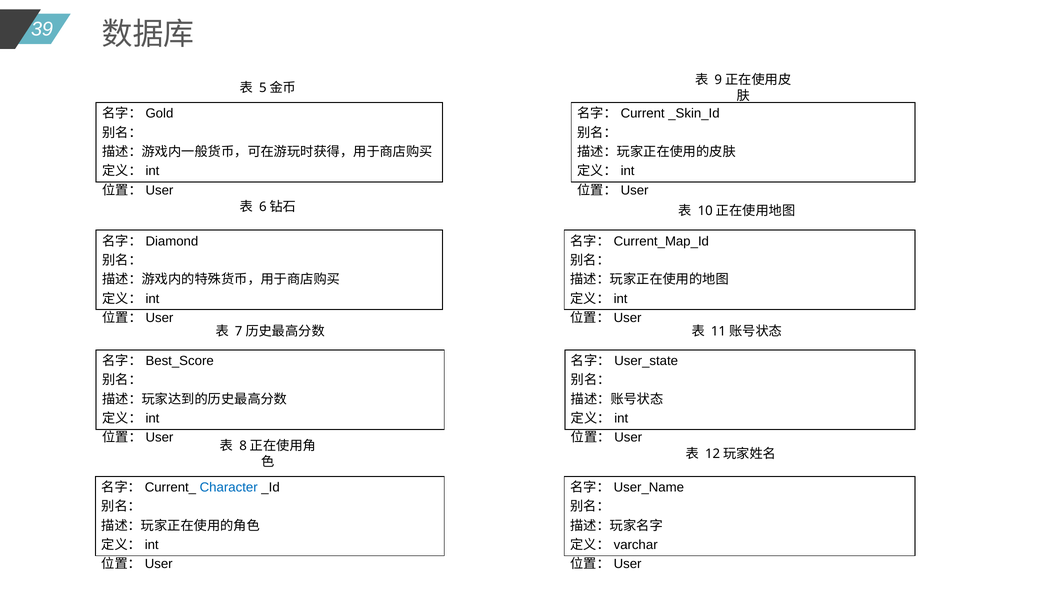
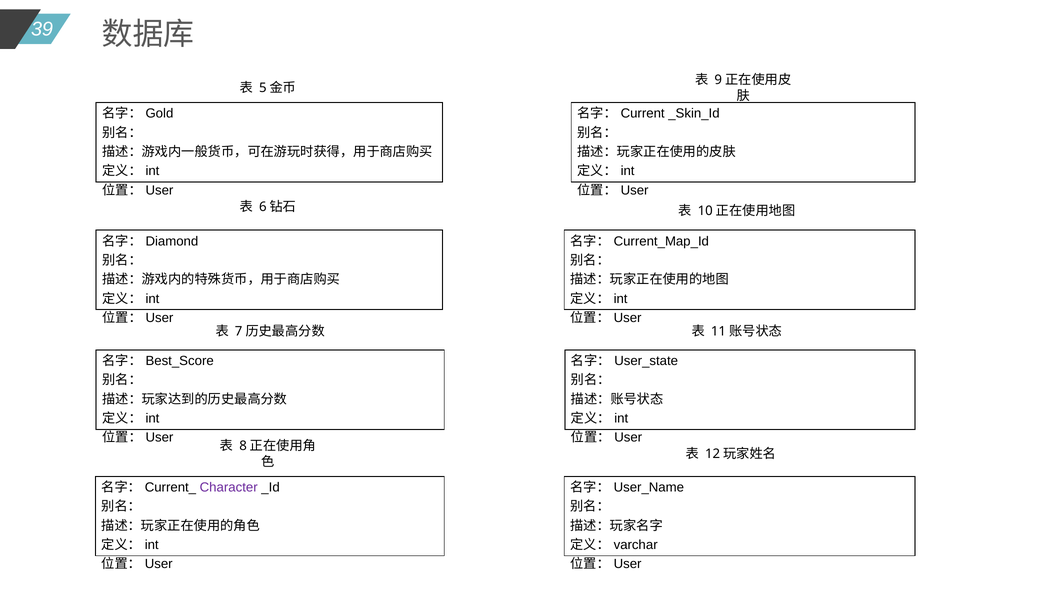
Character colour: blue -> purple (229, 487)
